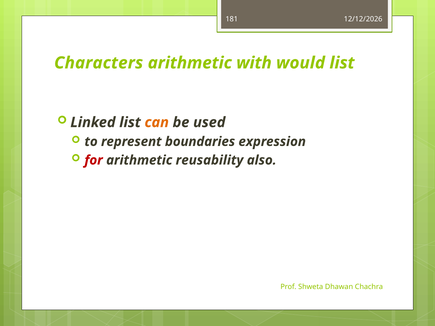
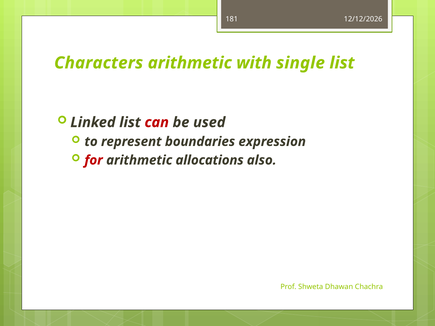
would: would -> single (301, 63)
can colour: orange -> red (157, 122)
reusability: reusability -> allocations (210, 160)
